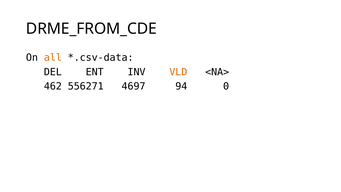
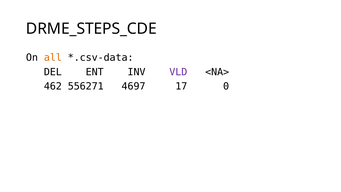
DRME_FROM_CDE: DRME_FROM_CDE -> DRME_STEPS_CDE (91, 29)
VLD colour: orange -> purple (178, 72)
94: 94 -> 17 (181, 86)
